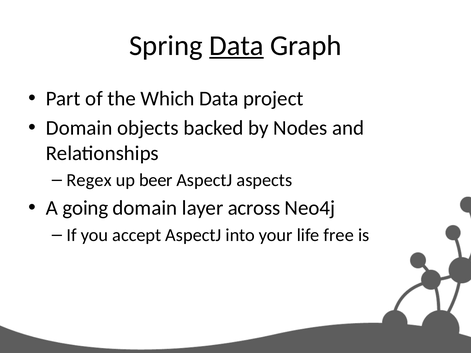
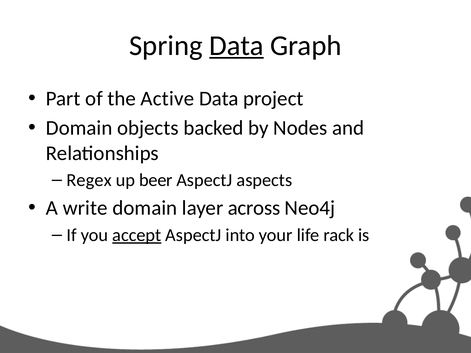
Which: Which -> Active (167, 99)
going: going -> write (85, 208)
accept underline: none -> present (137, 235)
free: free -> rack (339, 235)
